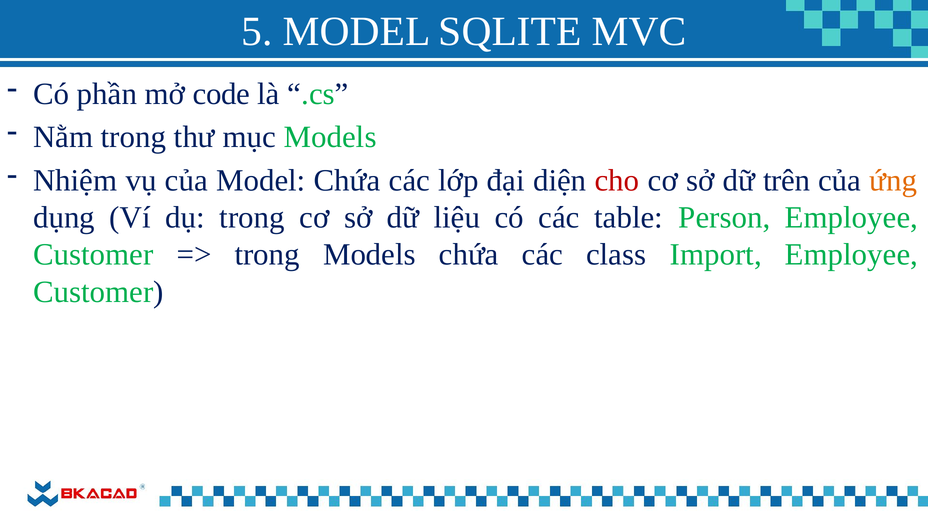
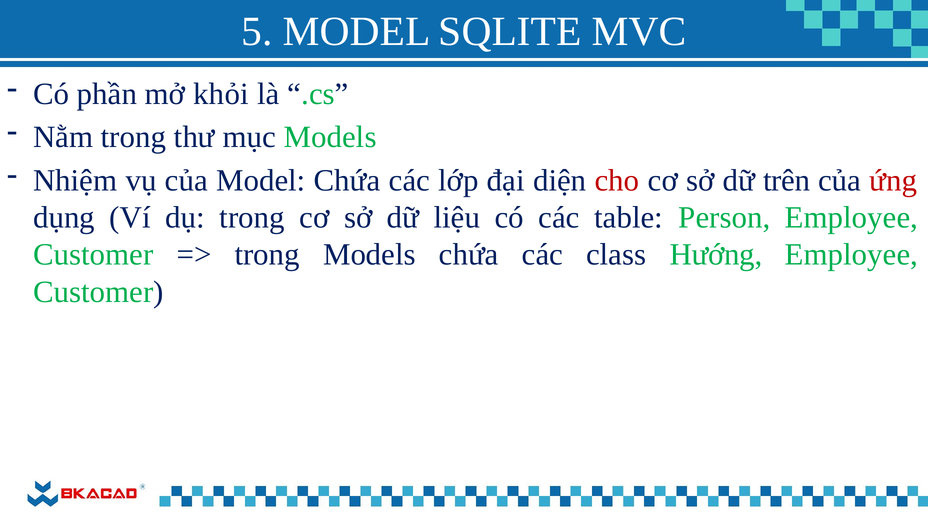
code: code -> khỏi (221, 94)
ứng colour: orange -> red (893, 180)
Import: Import -> Hướng (716, 255)
